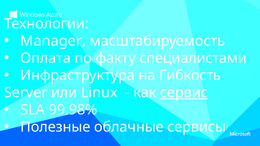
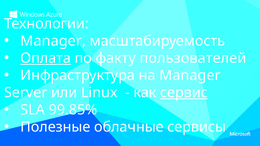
Оплата underline: none -> present (46, 58)
специалистами: специалистами -> пользователей (193, 58)
на Гибкость: Гибкость -> Manager (190, 76)
99.98%: 99.98% -> 99.85% (73, 110)
